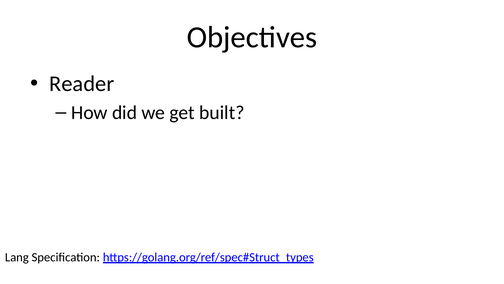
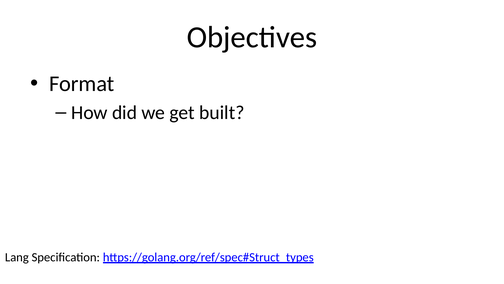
Reader: Reader -> Format (82, 84)
